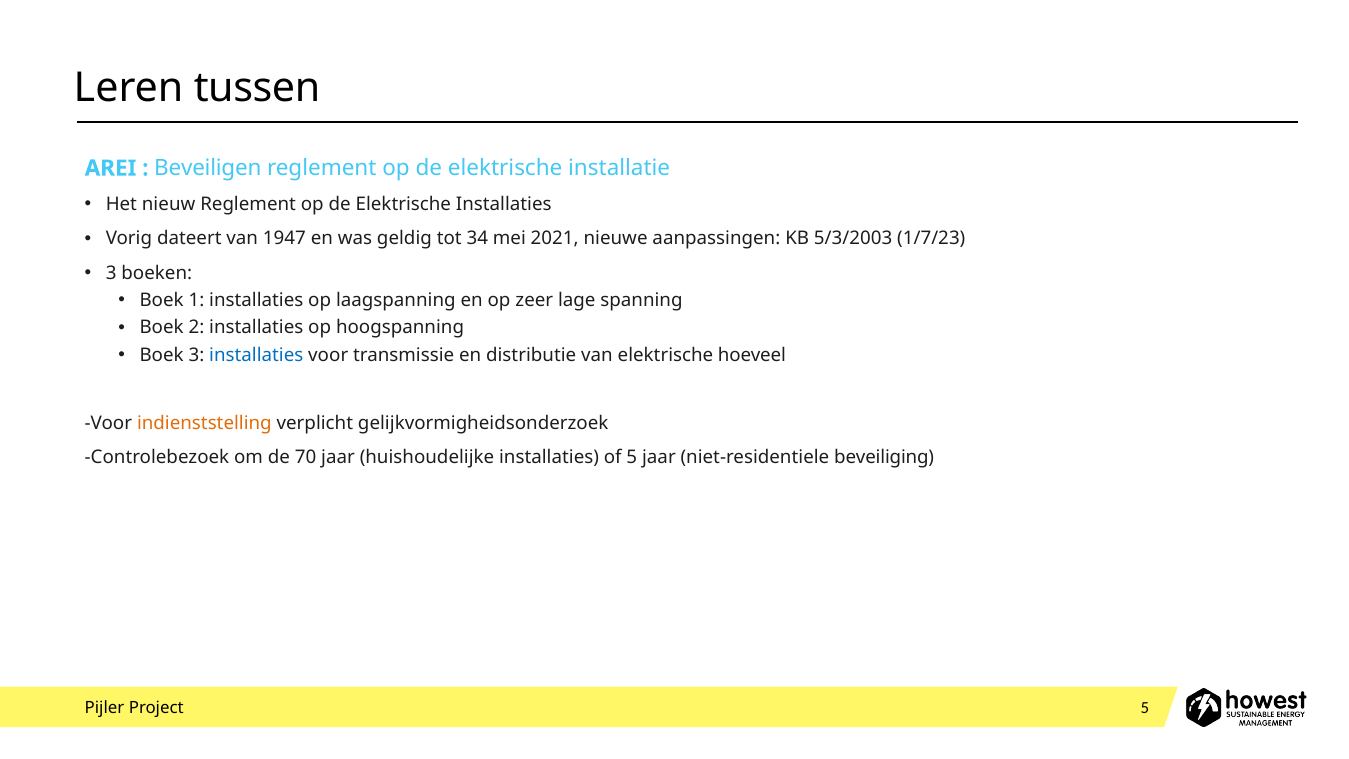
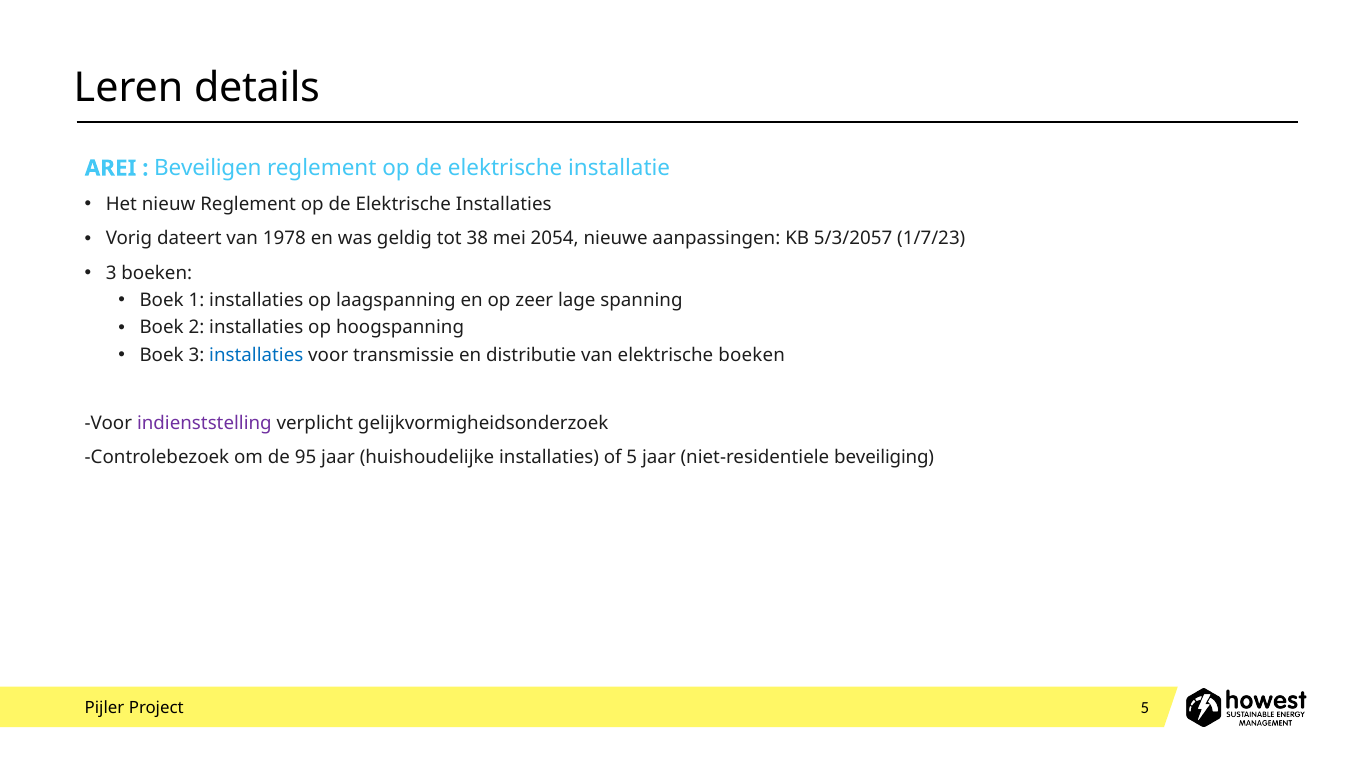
tussen: tussen -> details (257, 88)
1947: 1947 -> 1978 (284, 239)
34: 34 -> 38 (477, 239)
2021: 2021 -> 2054 (555, 239)
5/3/2003: 5/3/2003 -> 5/3/2057 (853, 239)
elektrische hoeveel: hoeveel -> boeken (752, 355)
indienststelling colour: orange -> purple (204, 423)
70: 70 -> 95 (306, 458)
